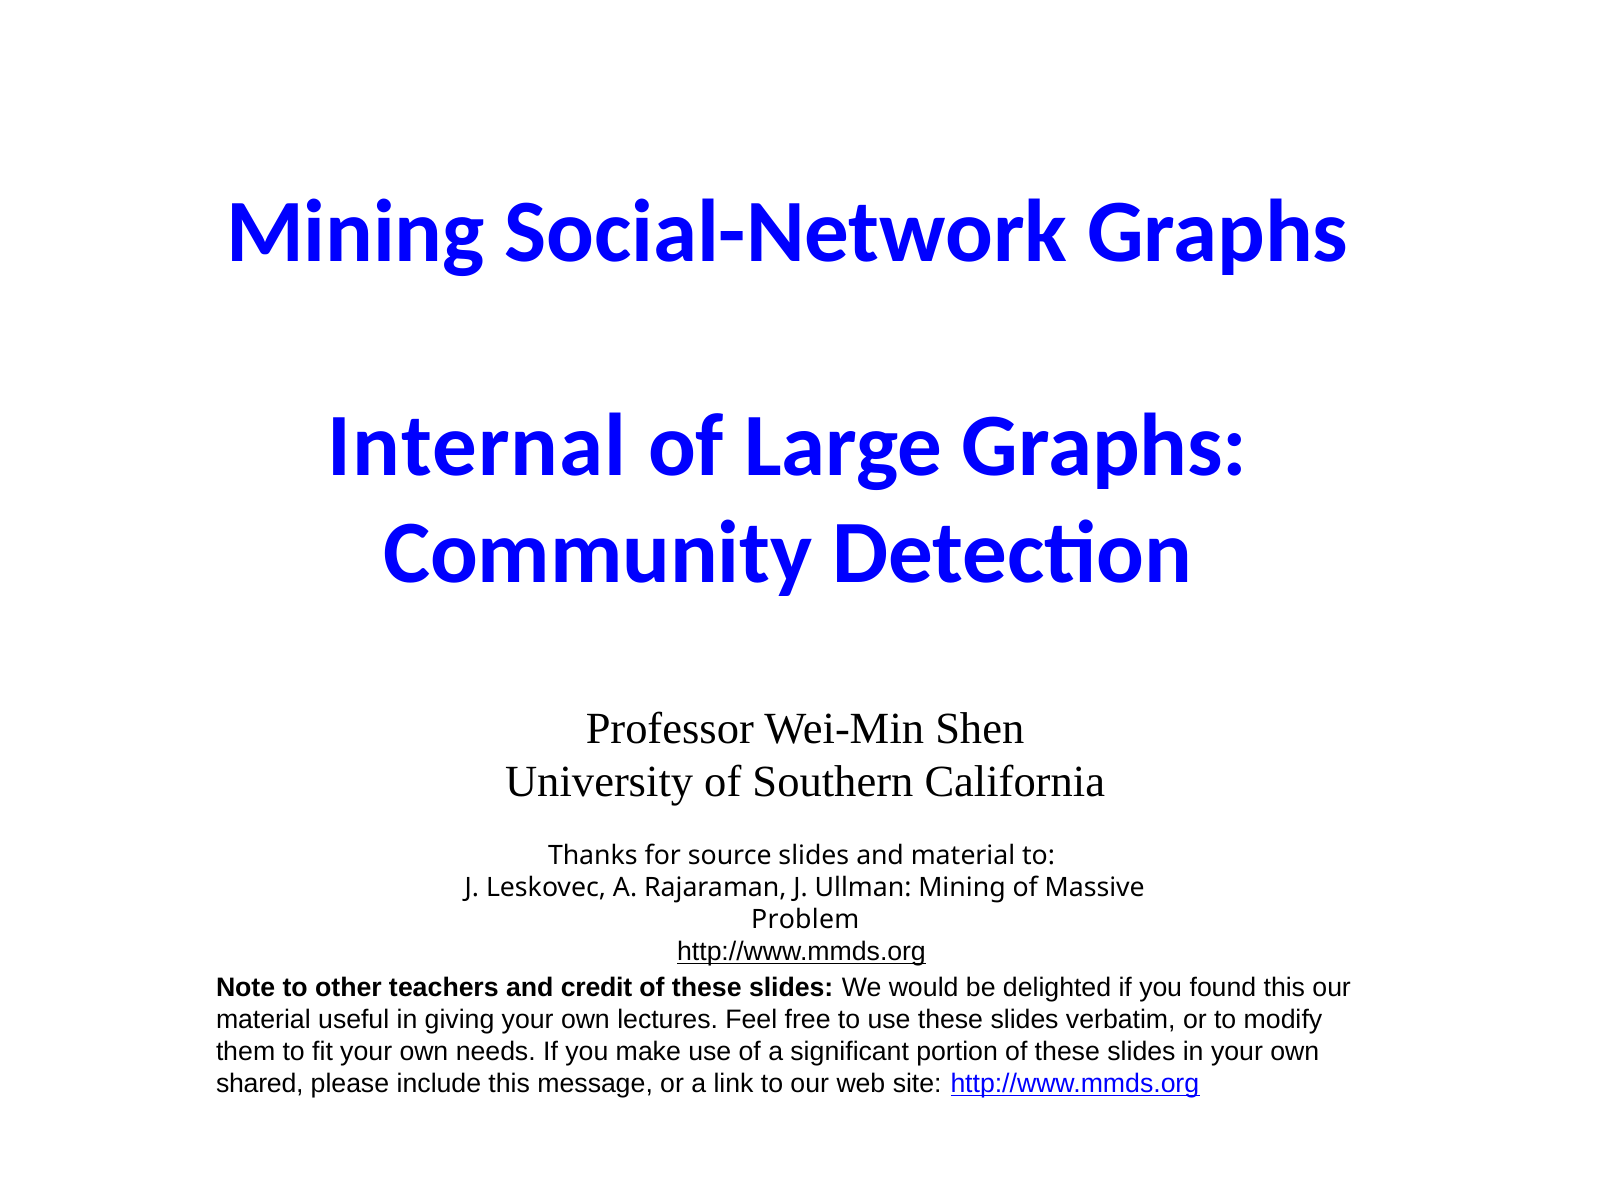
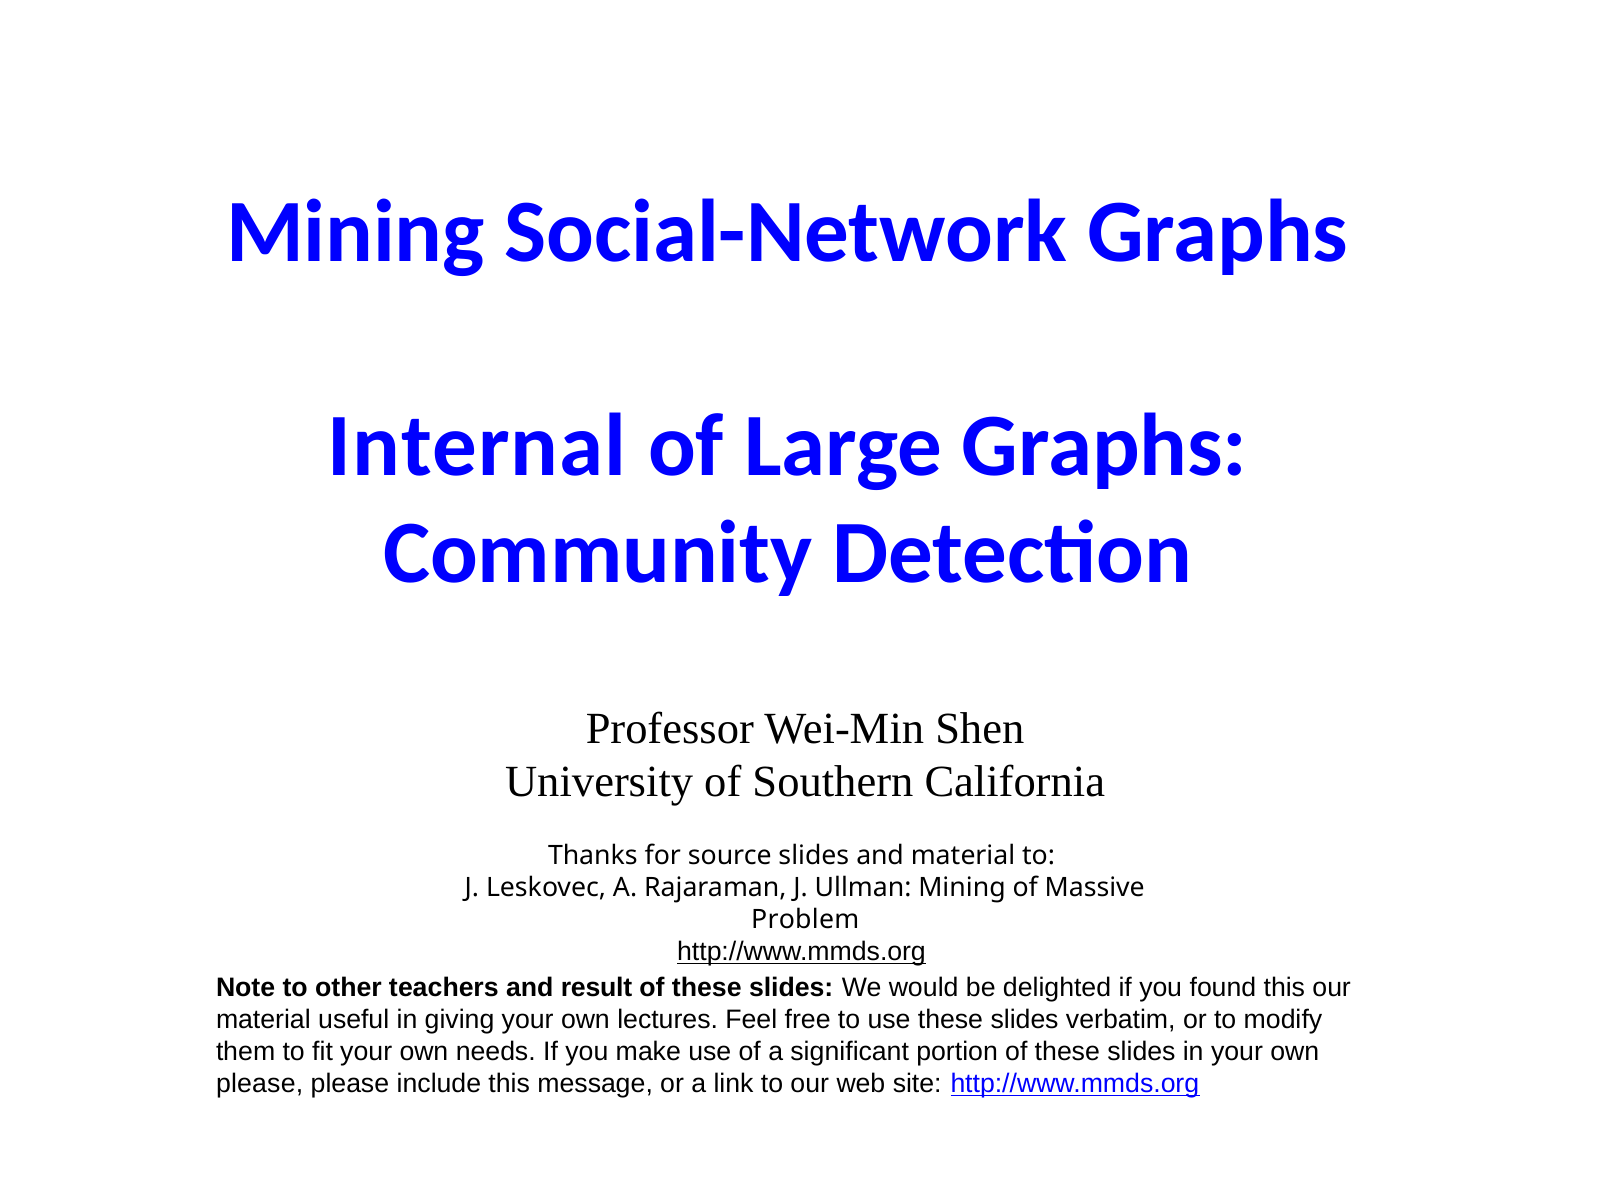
credit: credit -> result (597, 987)
shared: shared -> please (260, 1083)
